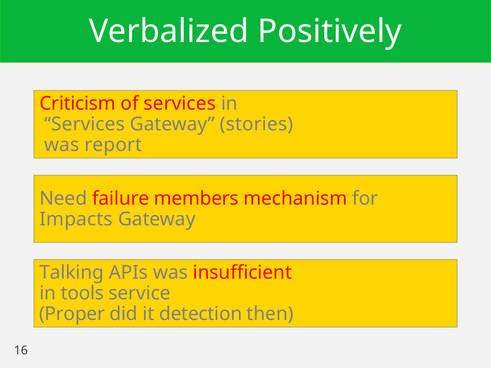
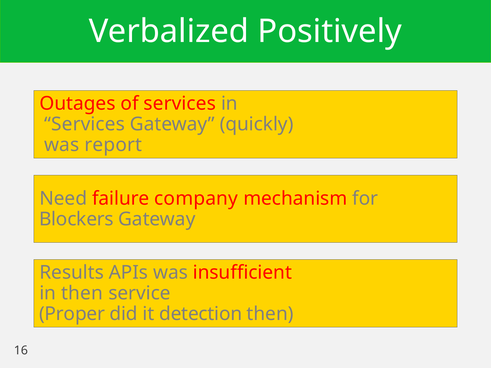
Criticism: Criticism -> Outages (78, 104)
stories: stories -> quickly (257, 124)
members: members -> company (196, 199)
Impacts: Impacts -> Blockers (76, 219)
Talking: Talking -> Results (72, 273)
in tools: tools -> then (82, 293)
